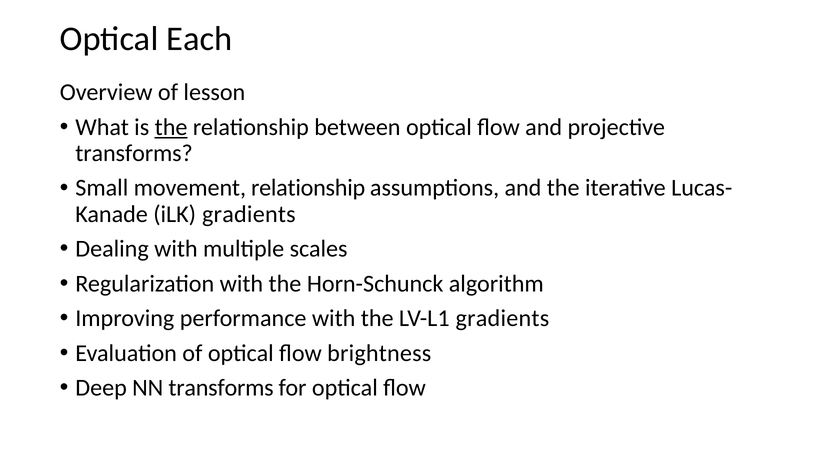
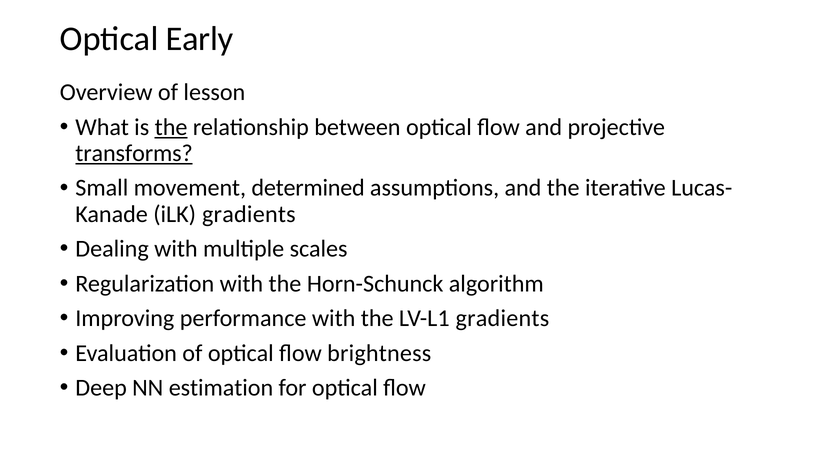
Each: Each -> Early (199, 39)
transforms underline: none -> present (134, 153)
movement relationship: relationship -> determined (308, 188)
NN transforms: transforms -> estimation (221, 388)
